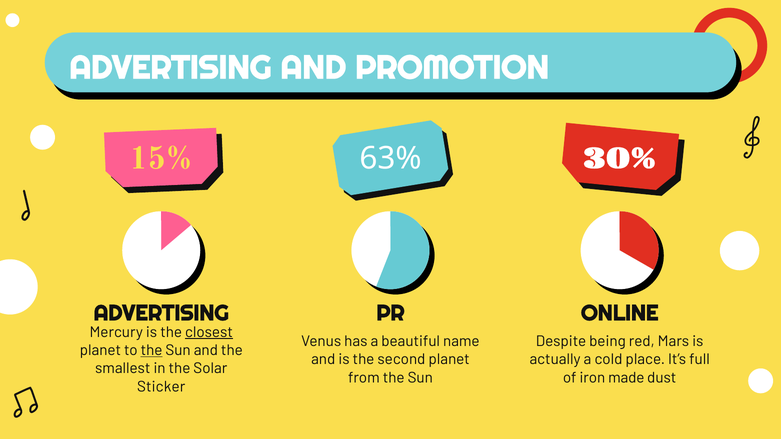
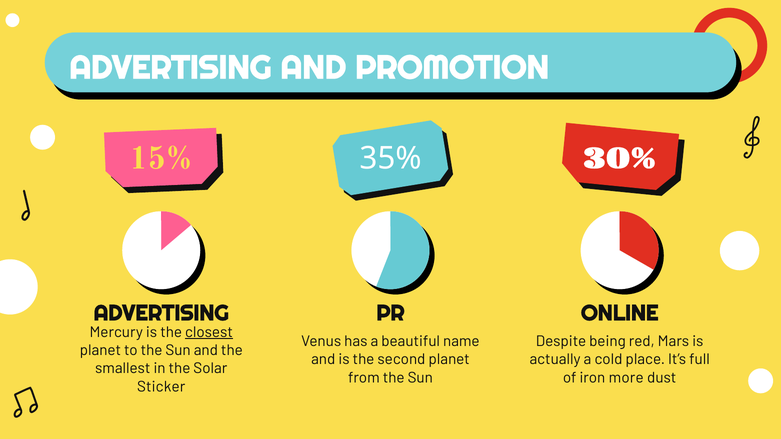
63%: 63% -> 35% (391, 159)
the underline: present -> none (152, 351)
made: made -> more (626, 378)
